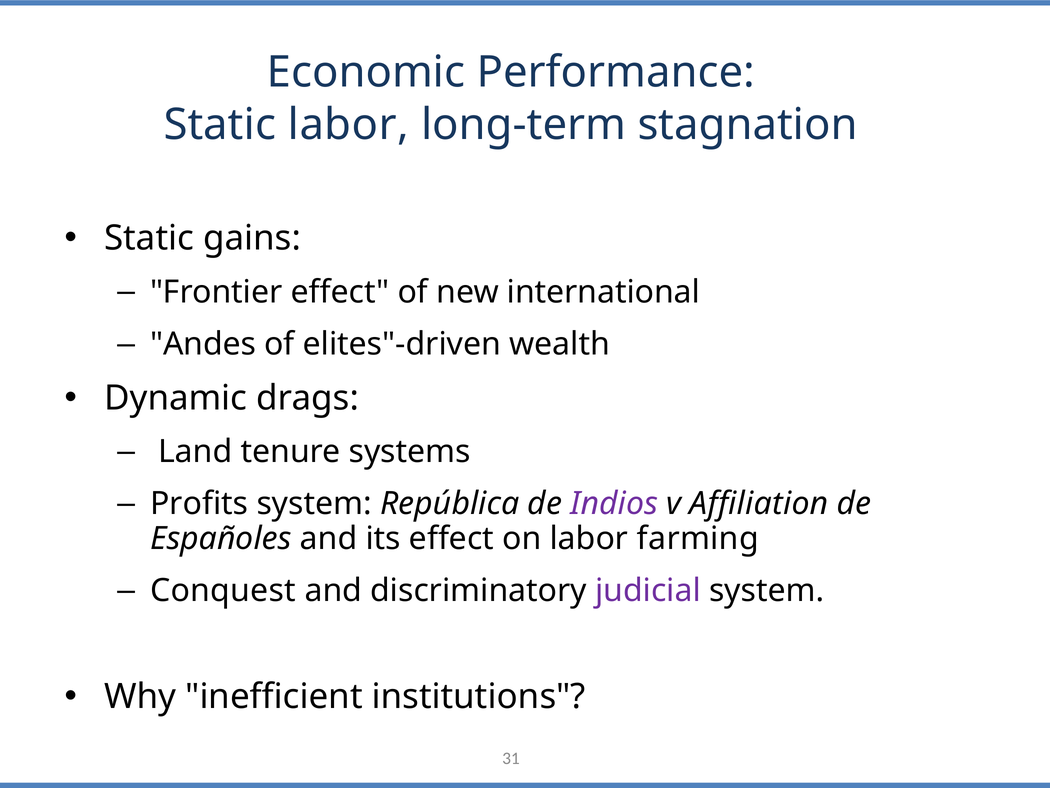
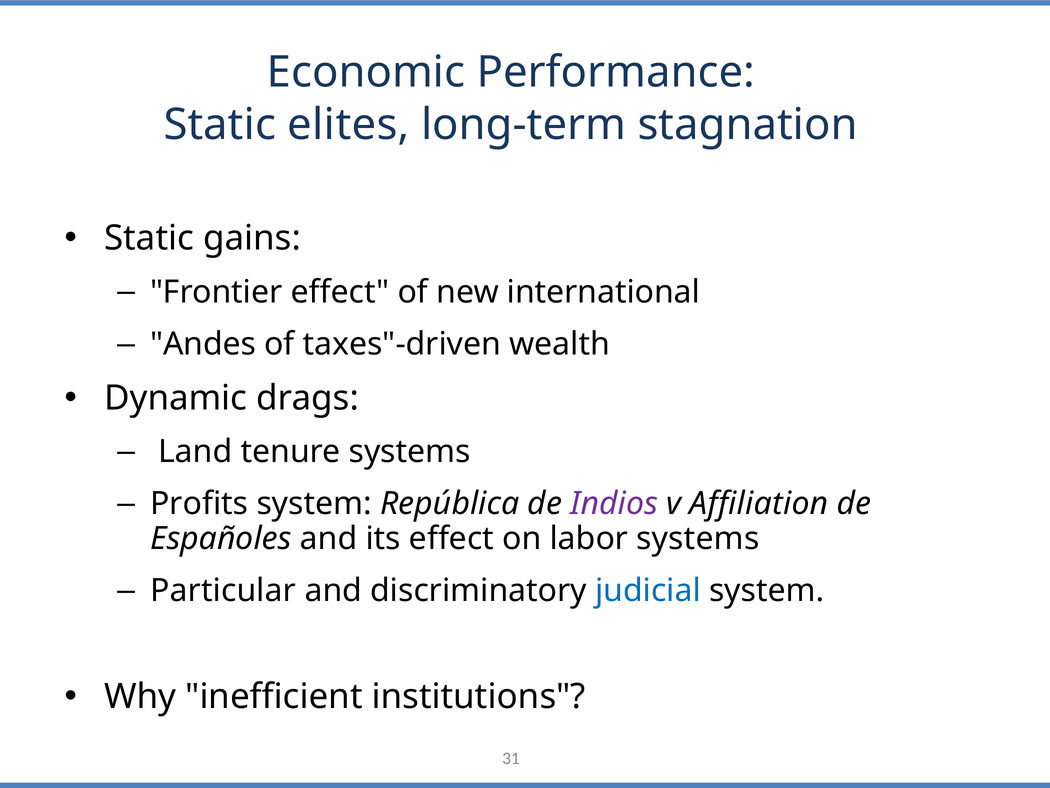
Static labor: labor -> elites (348, 125)
elites"-driven: elites"-driven -> taxes"-driven (402, 344)
labor farming: farming -> systems (698, 538)
Conquest: Conquest -> Particular (223, 590)
judicial colour: purple -> blue (648, 590)
